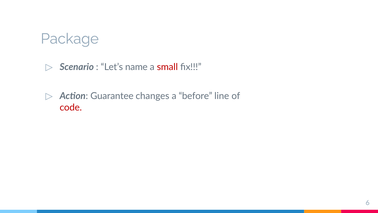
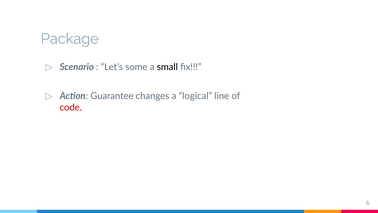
name: name -> some (136, 67)
small colour: red -> black (167, 67)
before: before -> logical (195, 96)
